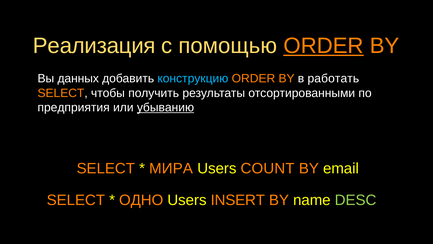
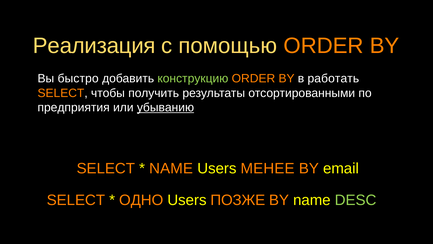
ORDER underline: present -> none (324, 46)
данных: данных -> быстро (78, 78)
конструкцию colour: light blue -> light green (193, 78)
МИРА: МИРА -> NAME (171, 168)
COUNT: COUNT -> МЕНЕЕ (268, 168)
INSERT: INSERT -> ПОЗЖЕ (238, 200)
